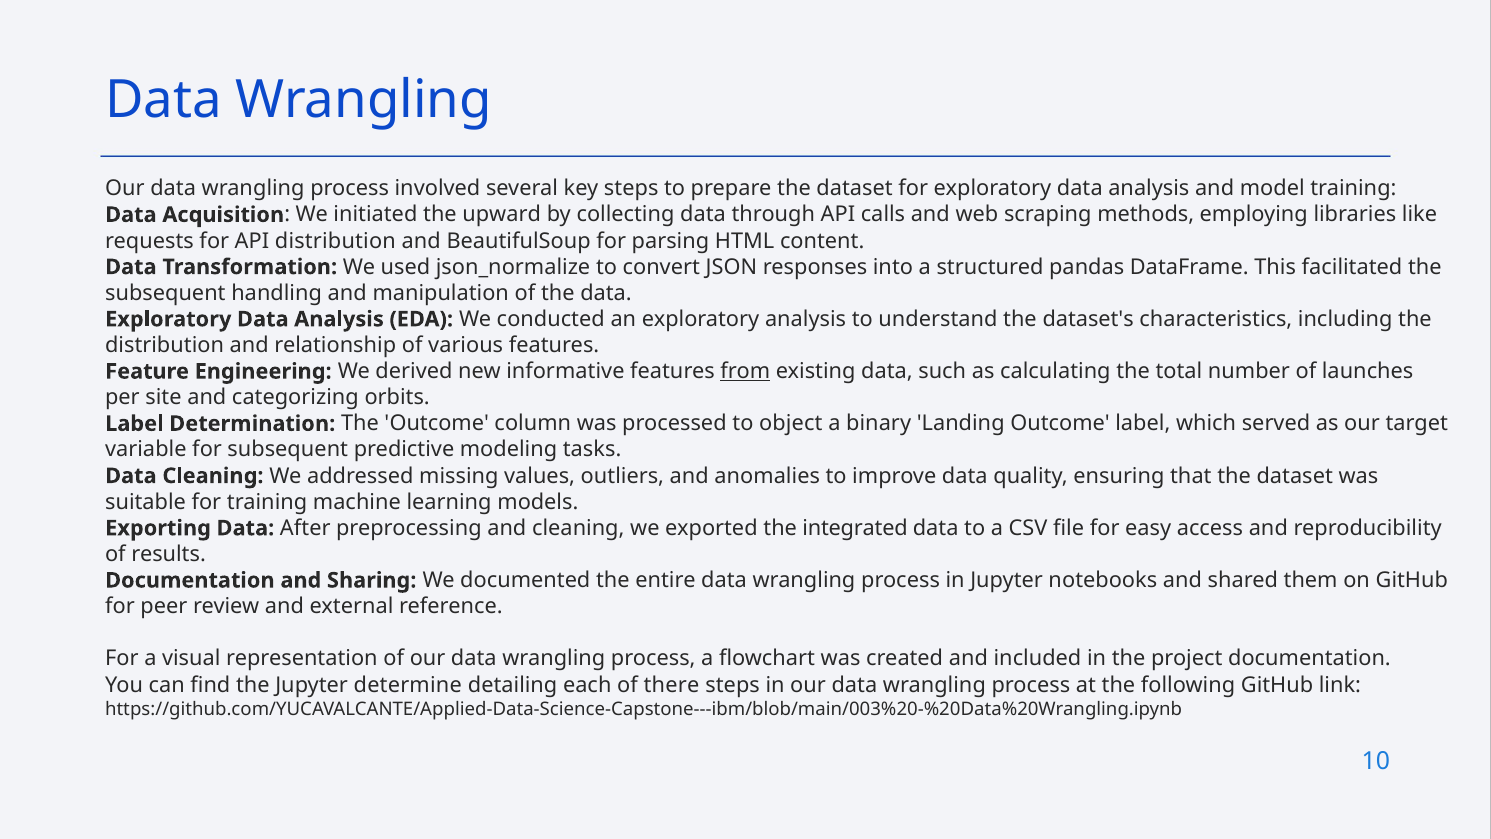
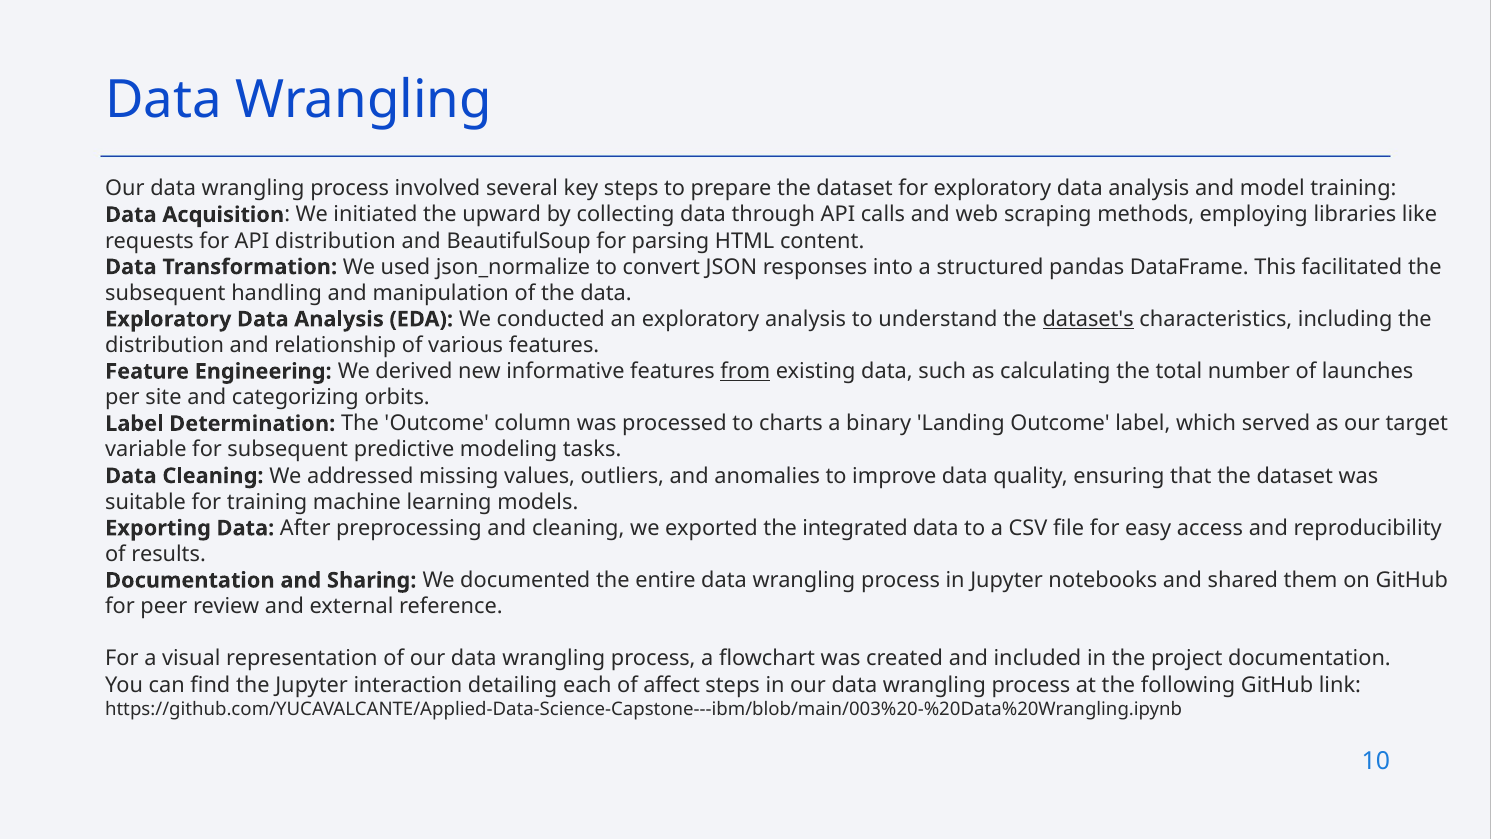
dataset's underline: none -> present (1088, 319)
object: object -> charts (791, 424)
determine: determine -> interaction (408, 685)
there: there -> affect (672, 685)
